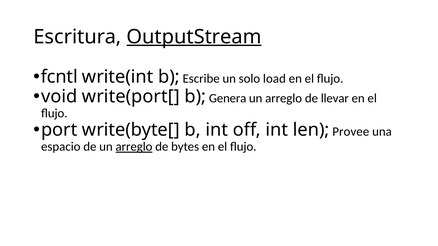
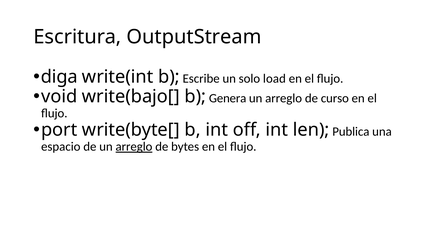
OutputStream underline: present -> none (194, 37)
fcntl: fcntl -> diga (59, 77)
write(port[: write(port[ -> write(bajo[ (131, 97)
llevar: llevar -> curso (335, 98)
Provee: Provee -> Publica (351, 132)
